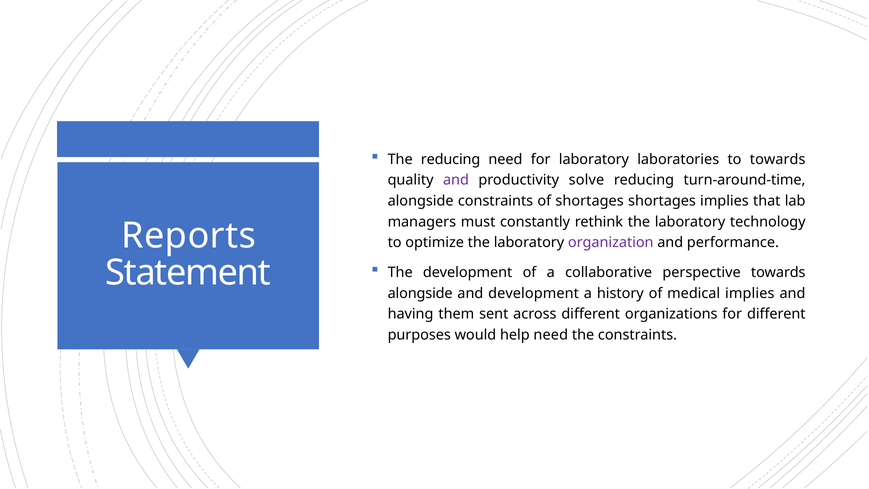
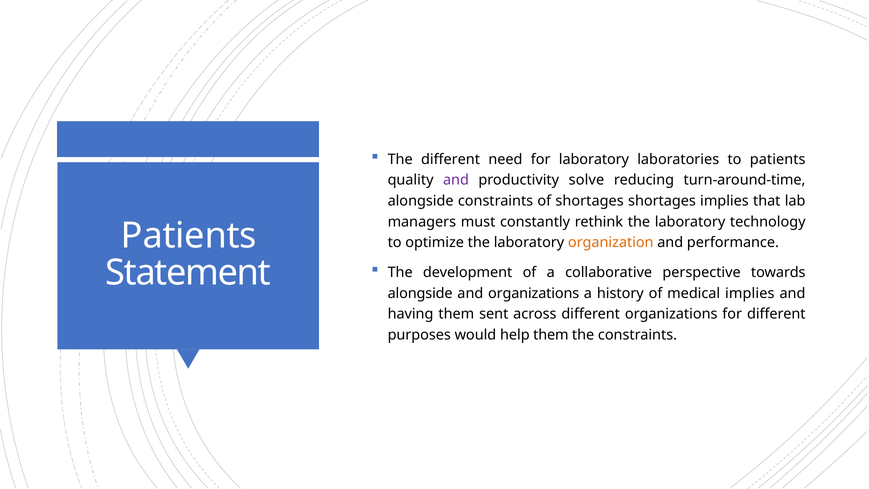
The reducing: reducing -> different (451, 159)
to towards: towards -> patients (778, 159)
Reports: Reports -> Patients (189, 236)
organization colour: purple -> orange (611, 242)
and development: development -> organizations (534, 293)
help need: need -> them (551, 335)
